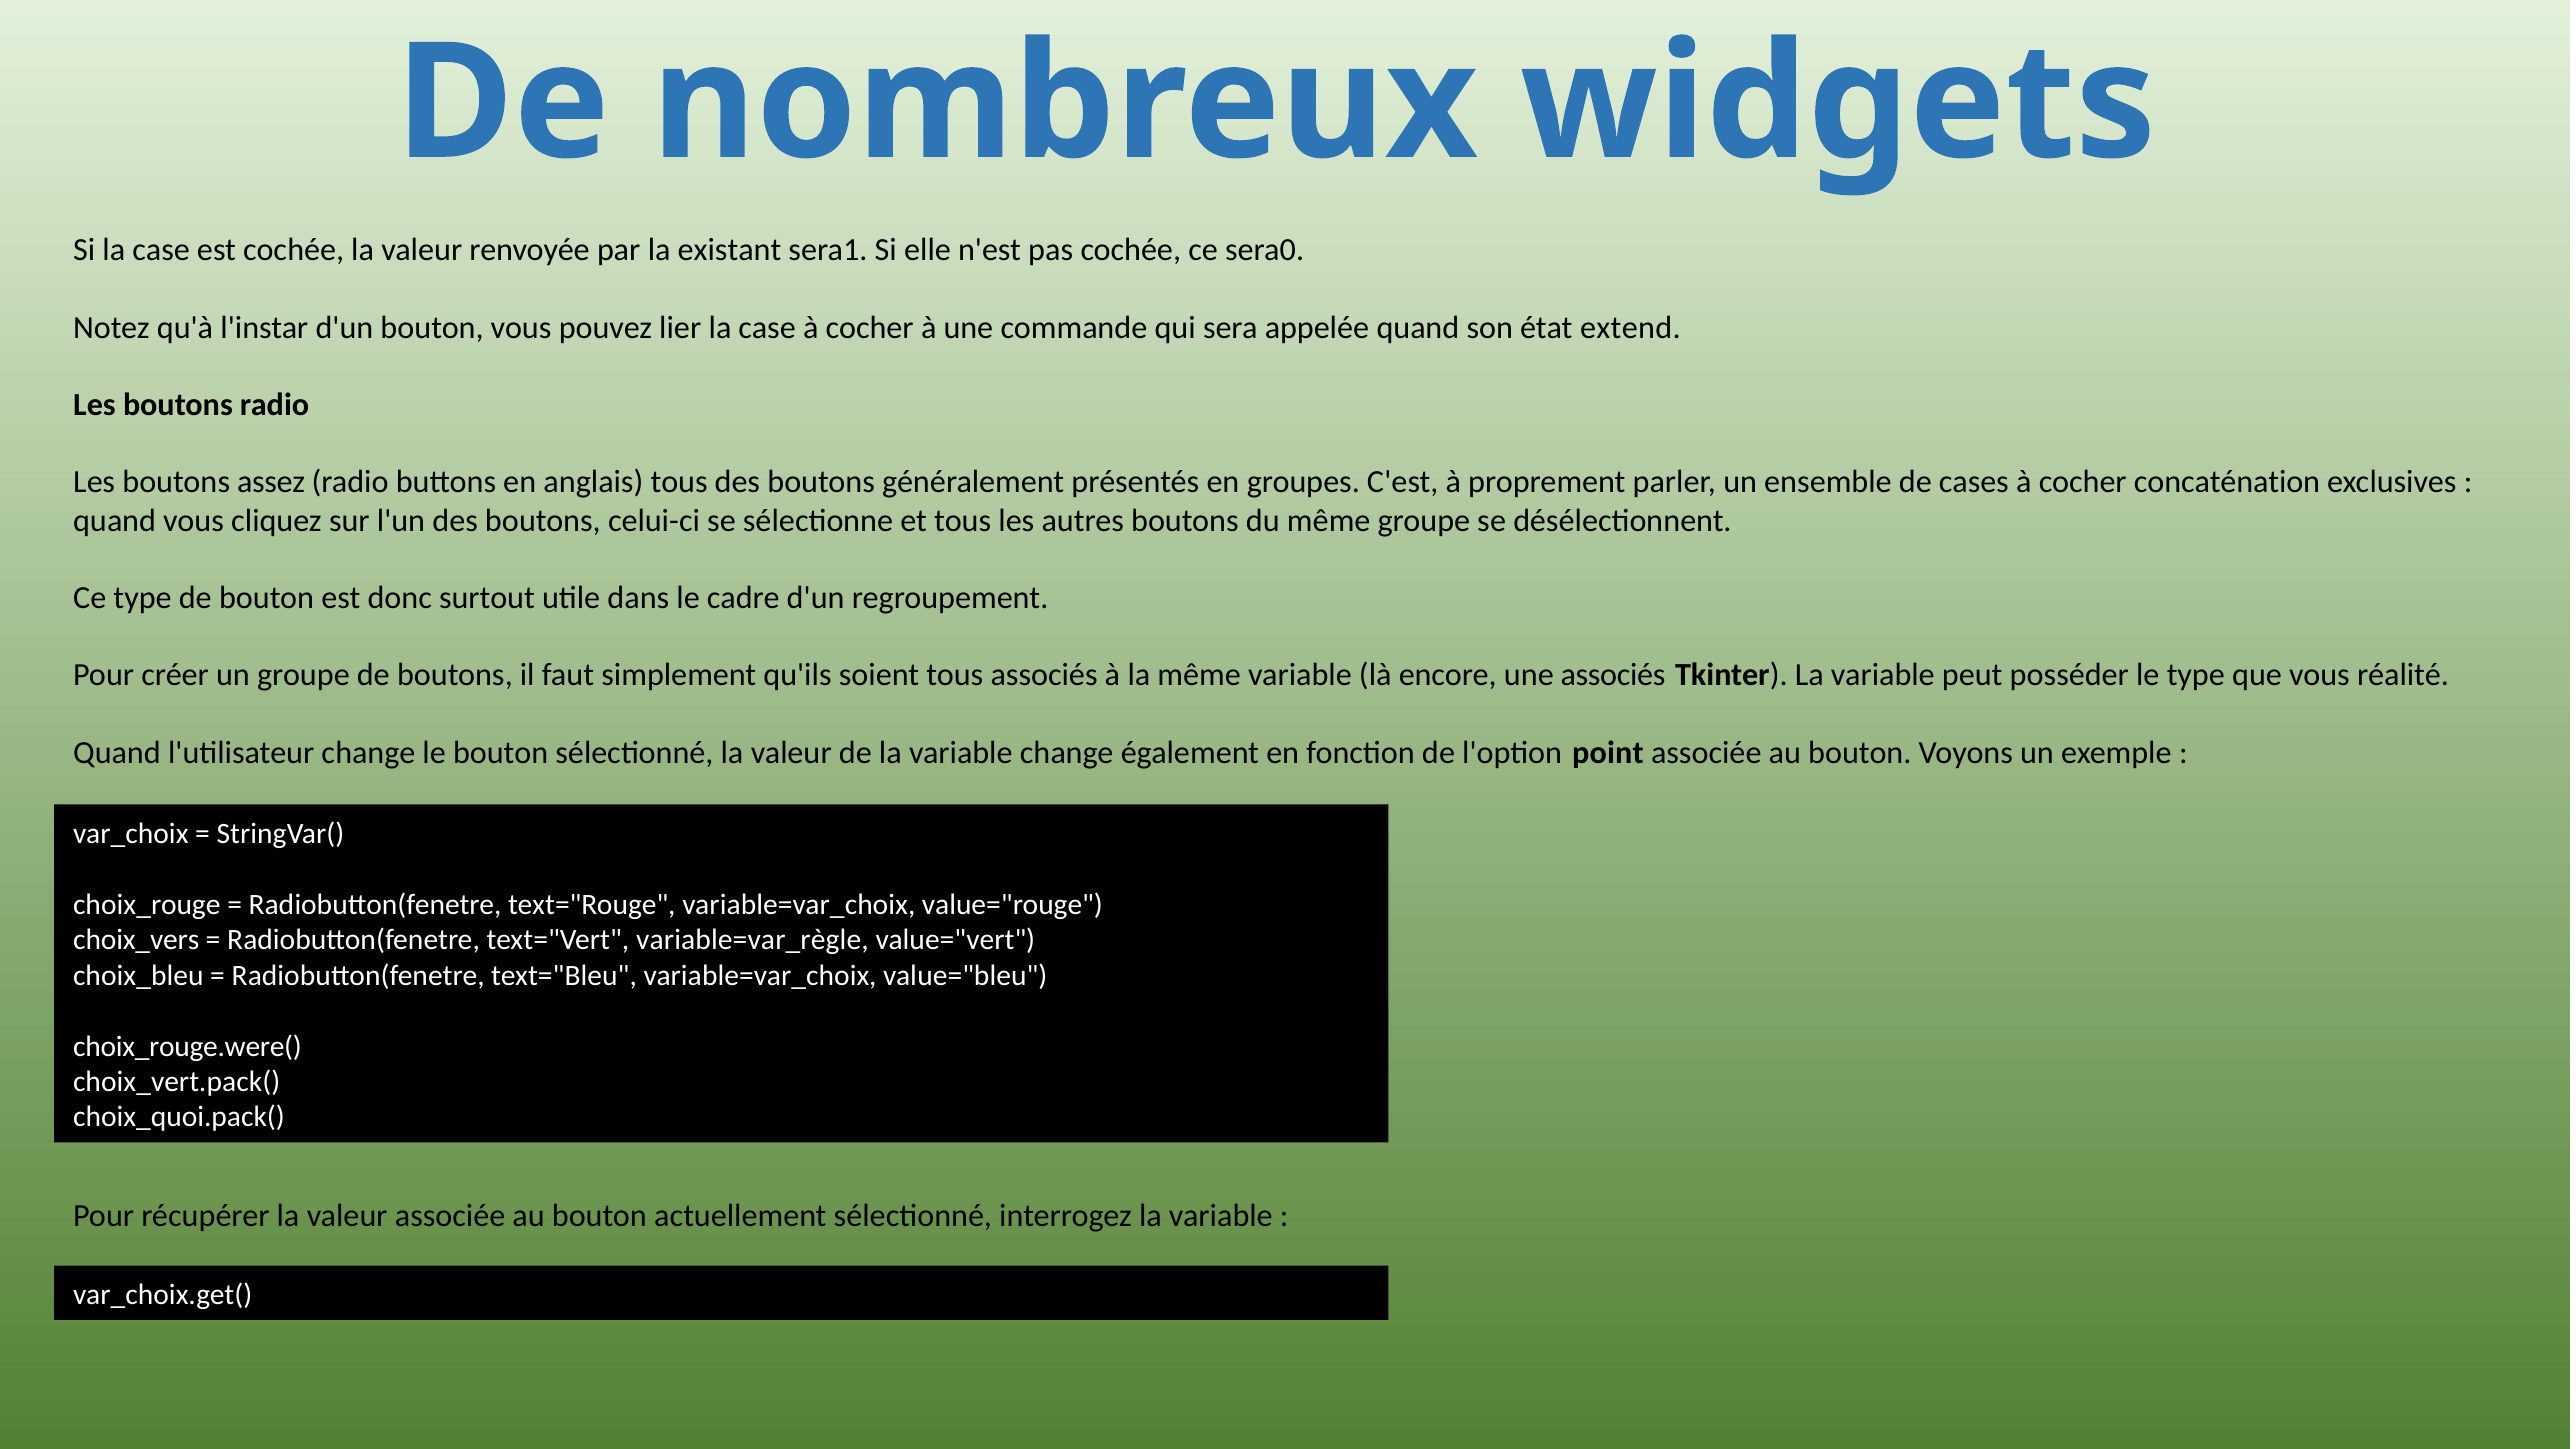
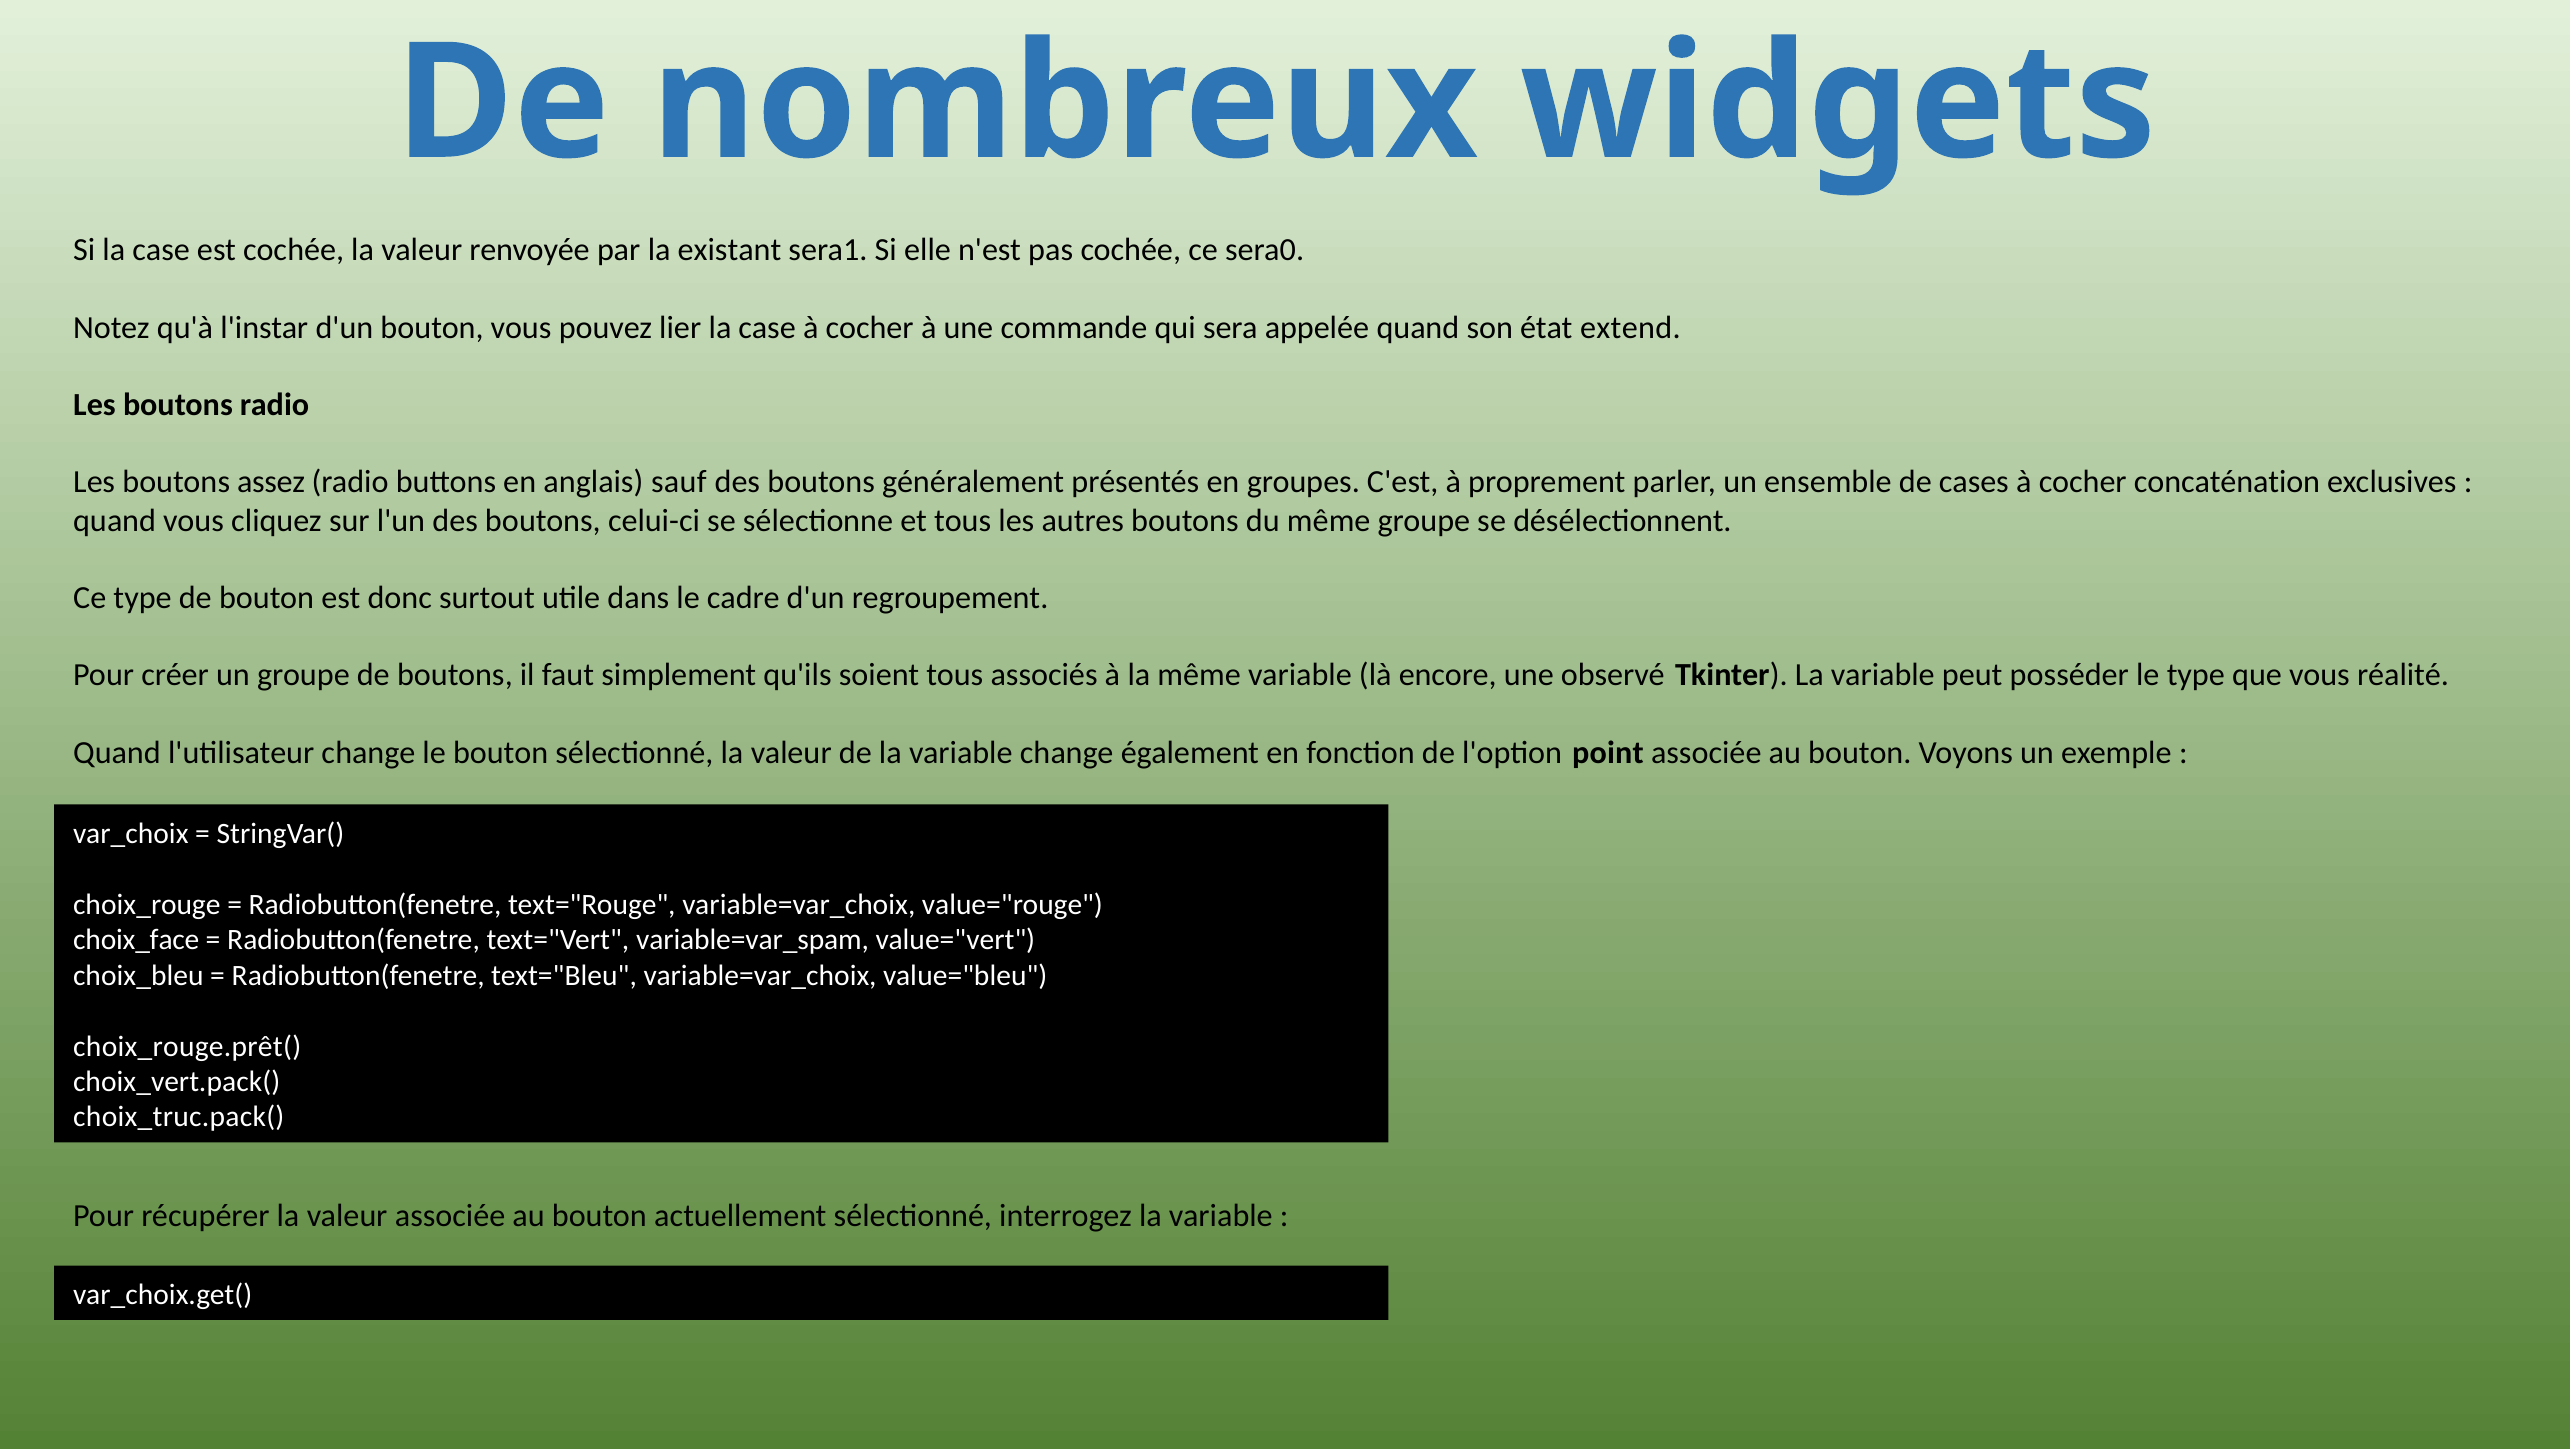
anglais tous: tous -> sauf (679, 482)
une associés: associés -> observé (1613, 675)
choix_vers: choix_vers -> choix_face (136, 940)
variable=var_règle: variable=var_règle -> variable=var_spam (753, 940)
choix_rouge.were(: choix_rouge.were( -> choix_rouge.prêt( (187, 1046)
choix_quoi.pack(: choix_quoi.pack( -> choix_truc.pack( (179, 1117)
